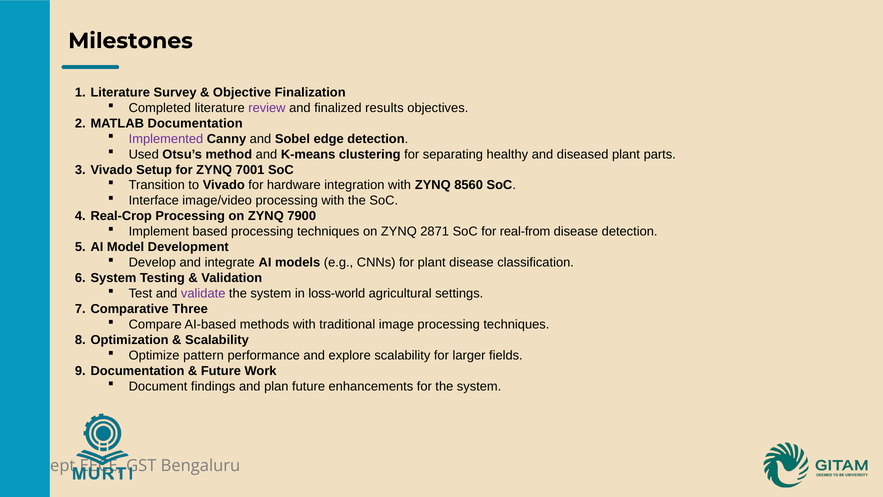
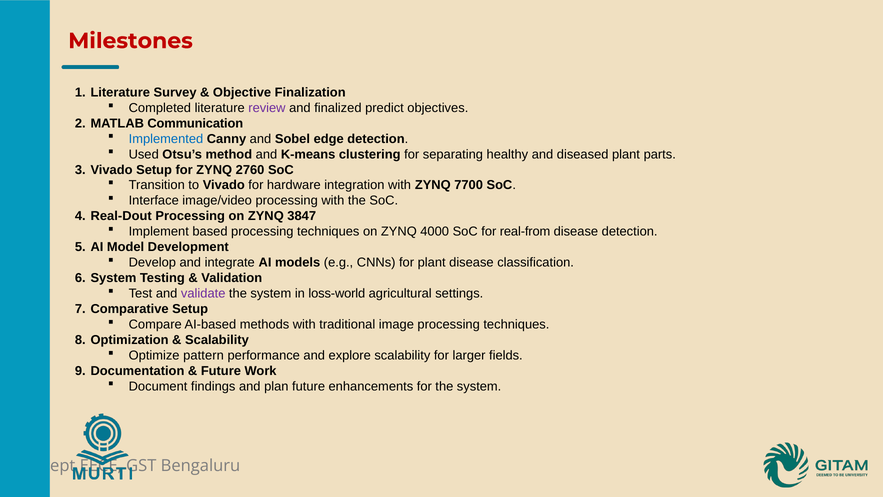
Milestones colour: black -> red (131, 41)
results: results -> predict (384, 108)
MATLAB Documentation: Documentation -> Communication (195, 123)
Implemented colour: purple -> blue (166, 139)
7001: 7001 -> 2760 (250, 170)
8560: 8560 -> 7700 (469, 185)
Real-Crop: Real-Crop -> Real-Dout (121, 216)
7900: 7900 -> 3847 (302, 216)
2871: 2871 -> 4000 (435, 231)
Comparative Three: Three -> Setup (190, 309)
